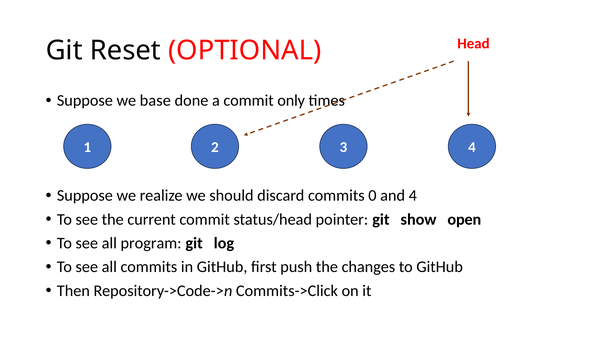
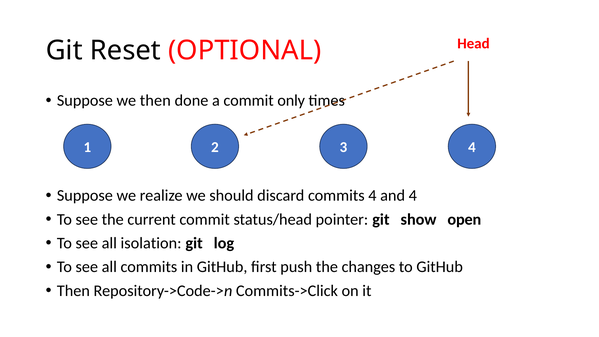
we base: base -> then (155, 101)
commits 0: 0 -> 4 (372, 196)
program: program -> isolation (151, 243)
